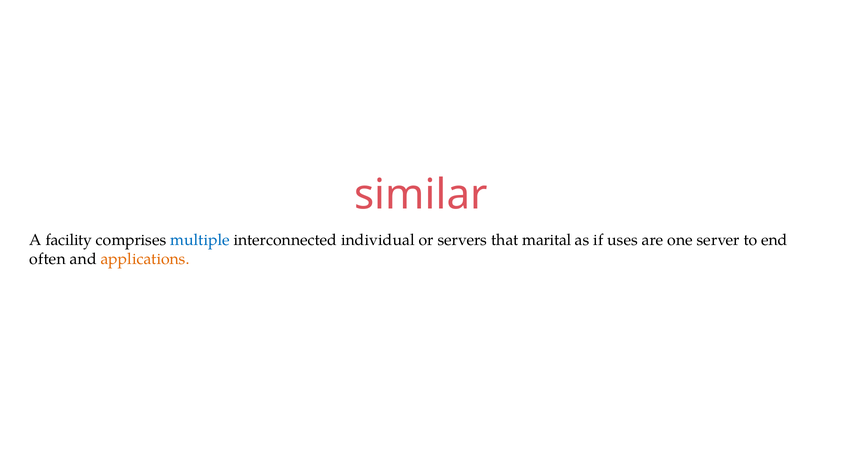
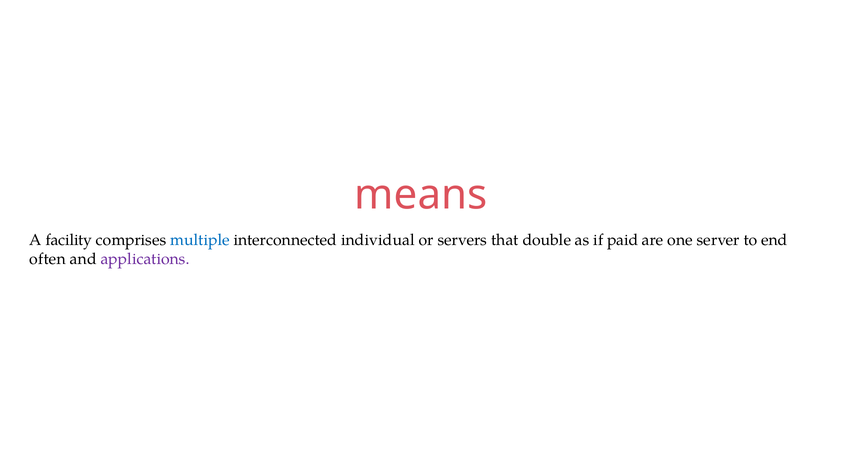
similar: similar -> means (421, 194)
marital: marital -> double (547, 240)
uses: uses -> paid (623, 240)
applications colour: orange -> purple (145, 259)
